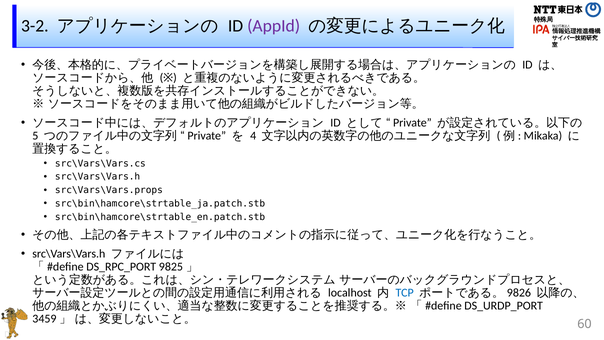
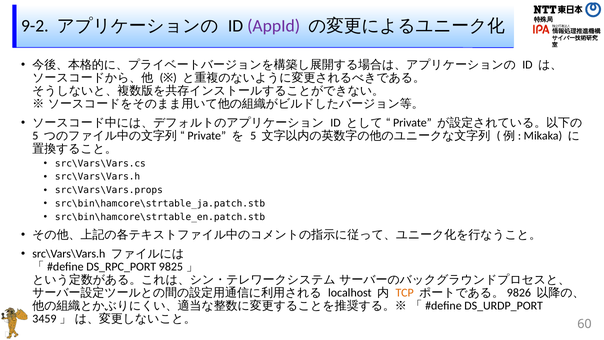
3-2: 3-2 -> 9-2 (35, 26)
4: 4 -> 5 (253, 136)
TCP colour: blue -> orange (405, 293)
